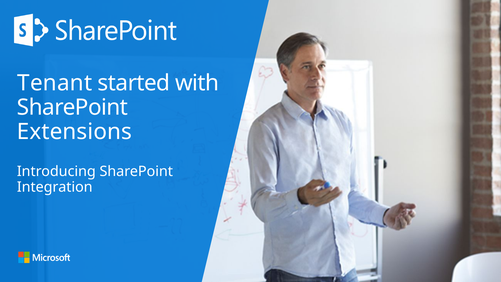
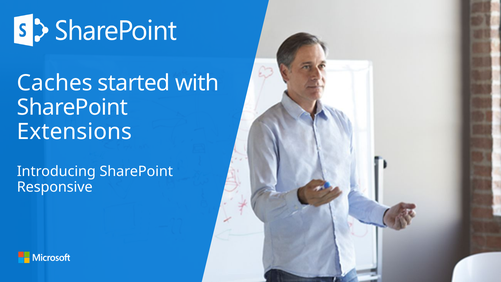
Tenant: Tenant -> Caches (55, 83)
Integration: Integration -> Responsive (55, 187)
